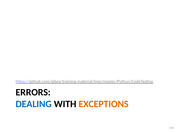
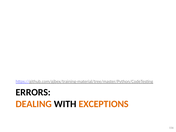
DEALING colour: blue -> orange (34, 104)
